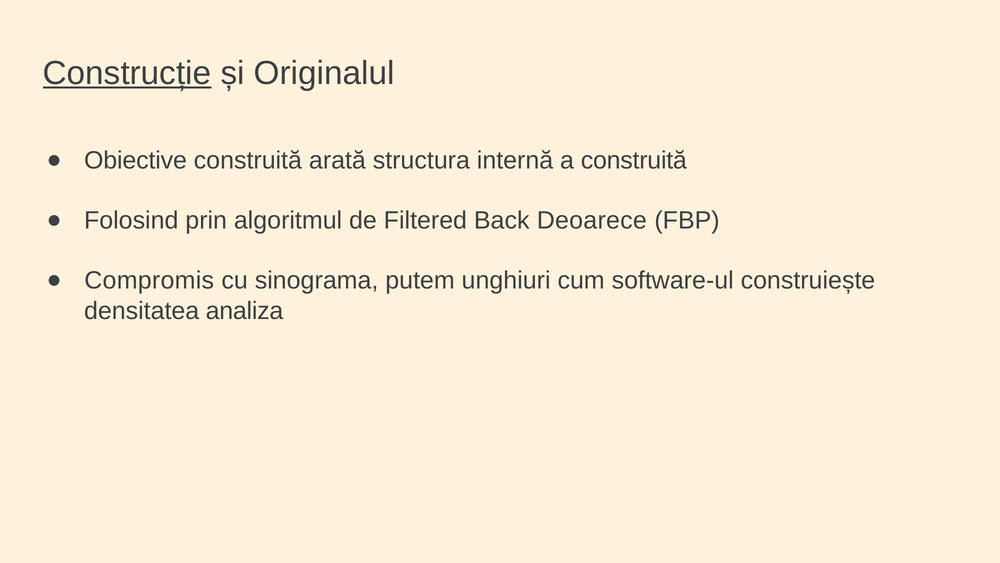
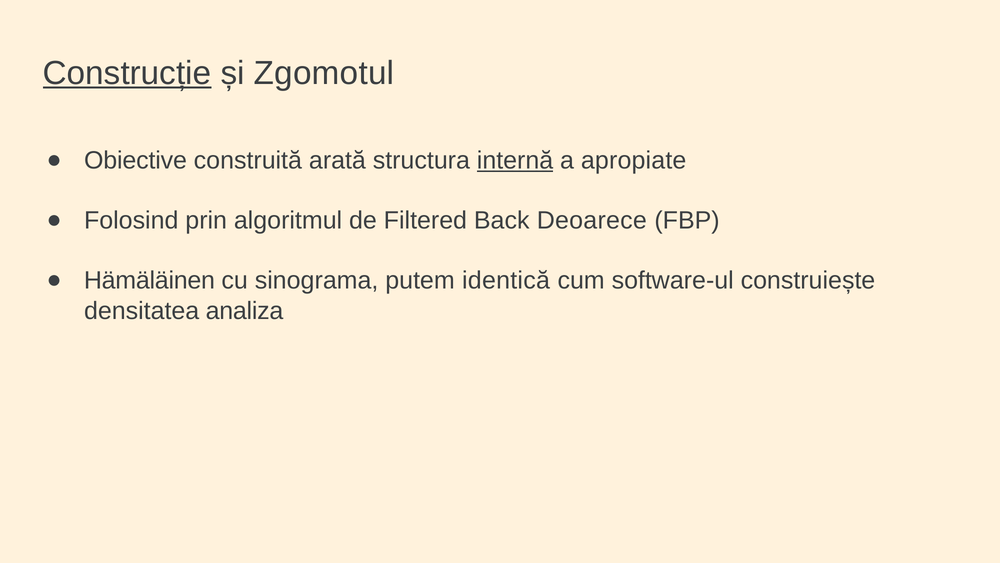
Originalul: Originalul -> Zgomotul (324, 73)
internă underline: none -> present (515, 160)
a construită: construită -> apropiate (634, 160)
Compromis: Compromis -> Hämäläinen (149, 280)
unghiuri: unghiuri -> identică (506, 280)
